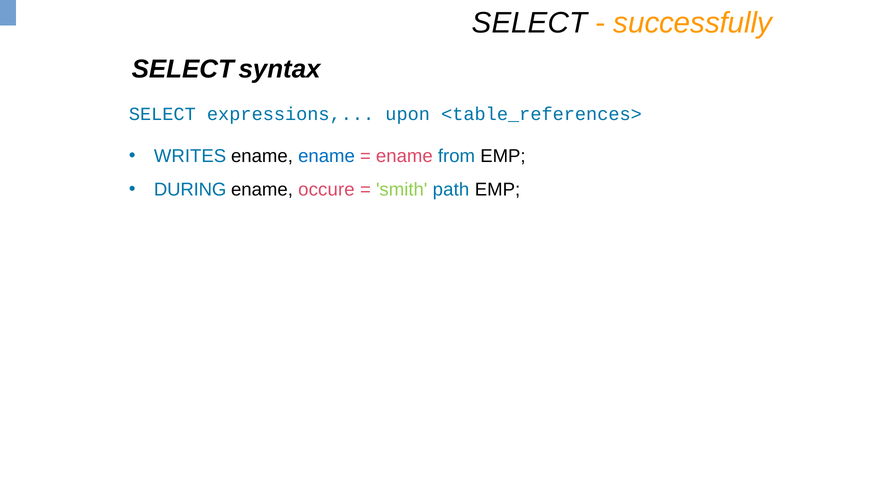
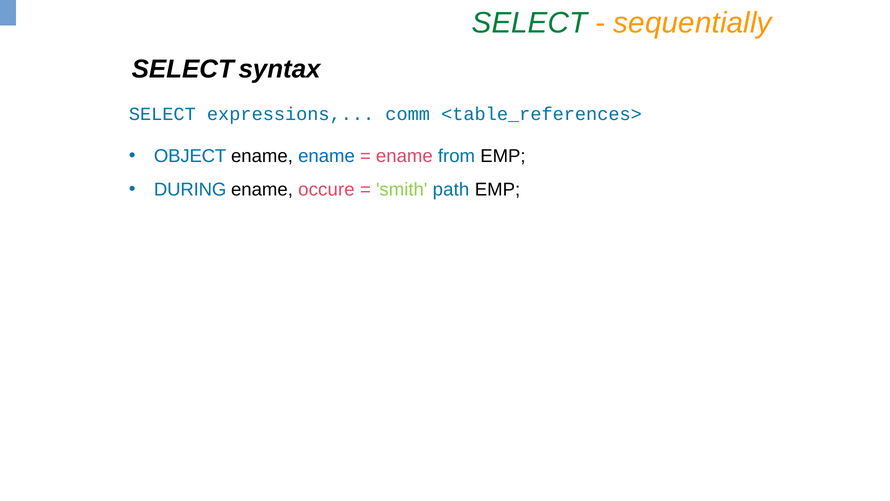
SELECT colour: black -> green (529, 23)
successfully: successfully -> sequentially (693, 23)
upon: upon -> comm (408, 114)
WRITES: WRITES -> OBJECT (190, 156)
